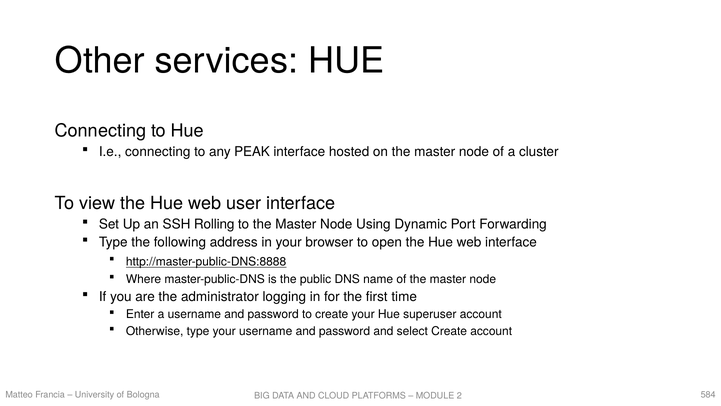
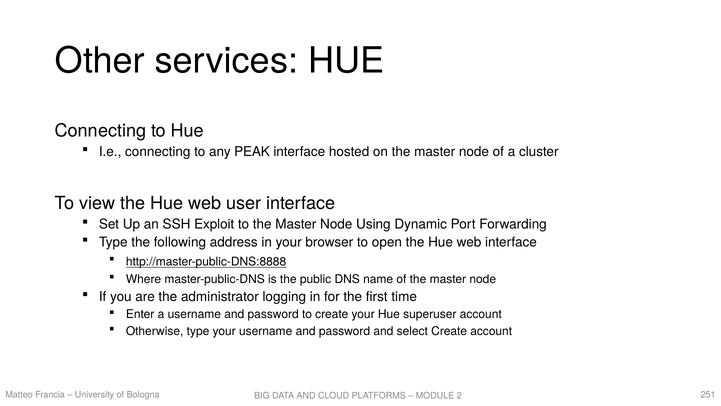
Rolling: Rolling -> Exploit (214, 224)
584: 584 -> 251 (708, 394)
